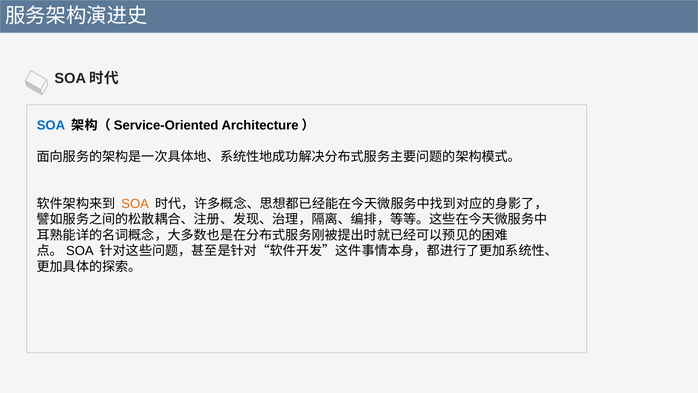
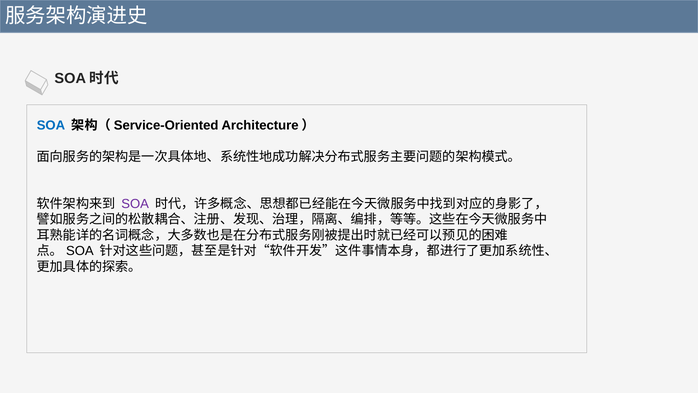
SOA colour: orange -> purple (135, 204)
